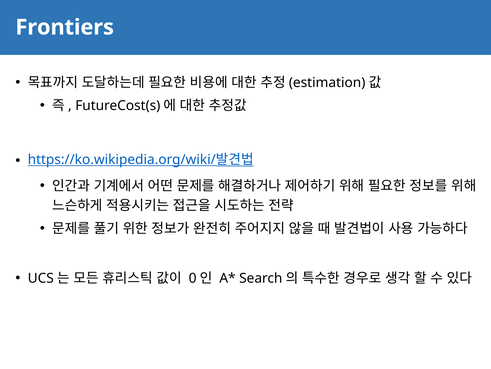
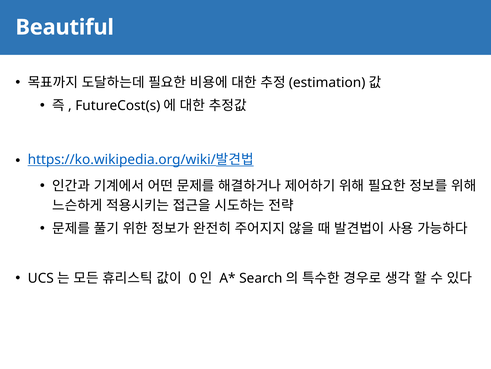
Frontiers: Frontiers -> Beautiful (65, 27)
